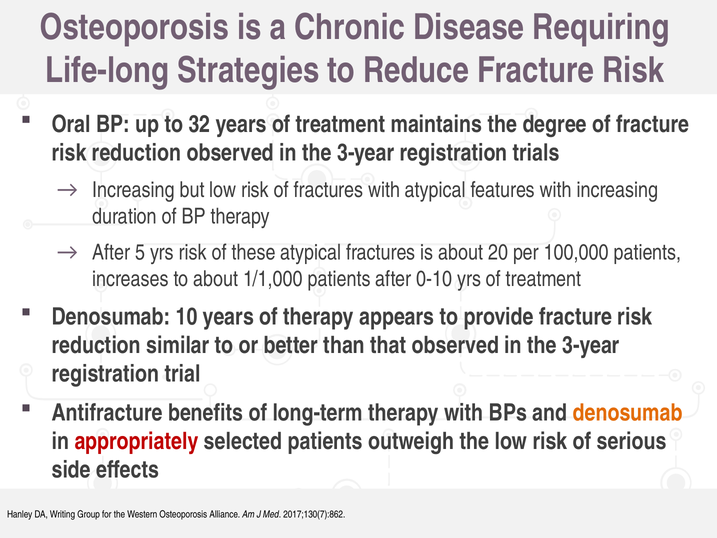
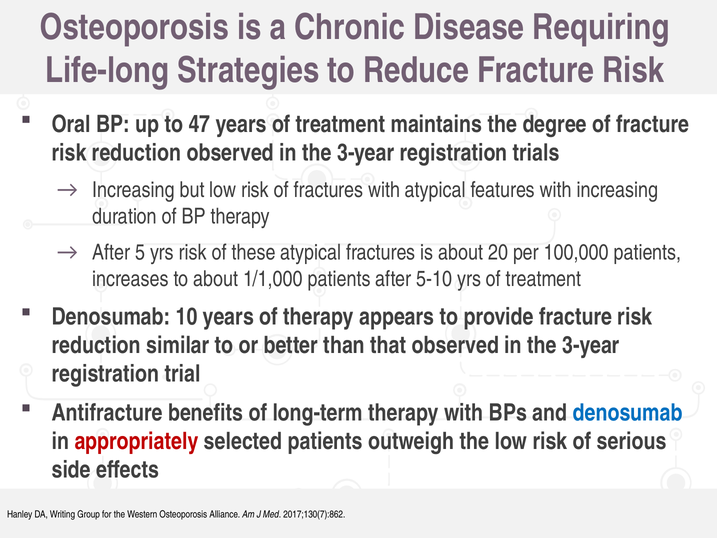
32: 32 -> 47 (199, 124)
0-10: 0-10 -> 5-10 (434, 279)
denosumab colour: orange -> blue (628, 412)
